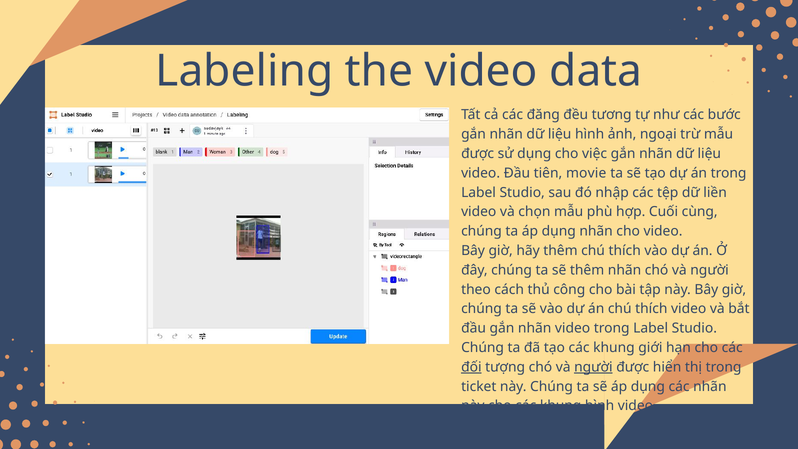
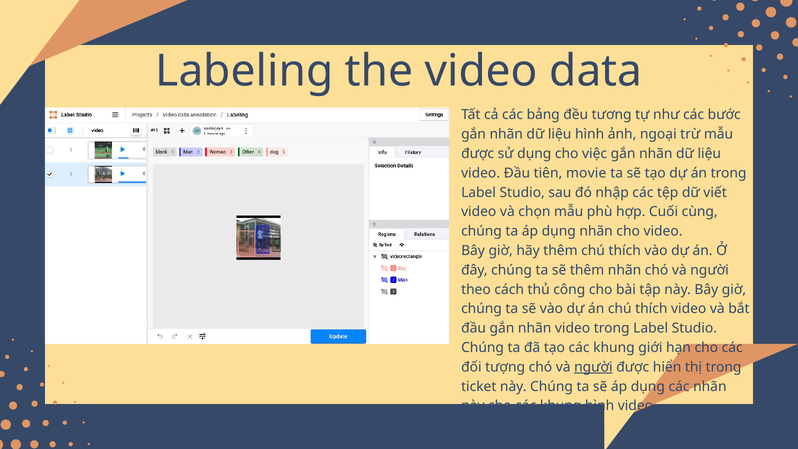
đăng: đăng -> bảng (543, 115)
liền: liền -> viết (715, 192)
đối underline: present -> none (471, 367)
